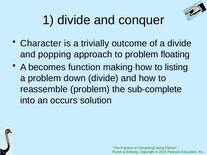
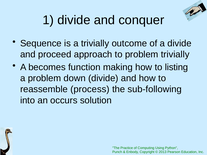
Character: Character -> Sequence (41, 43)
popping: popping -> proceed (55, 54)
problem floating: floating -> trivially (175, 54)
reassemble problem: problem -> process (90, 89)
sub-complete: sub-complete -> sub-following (155, 89)
